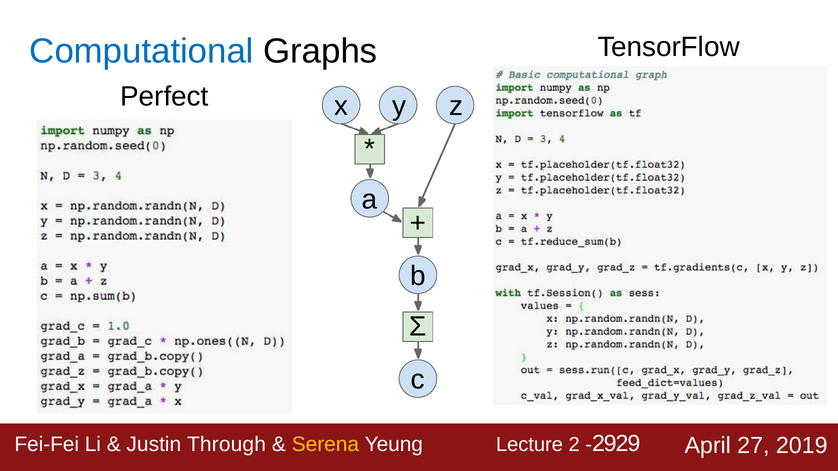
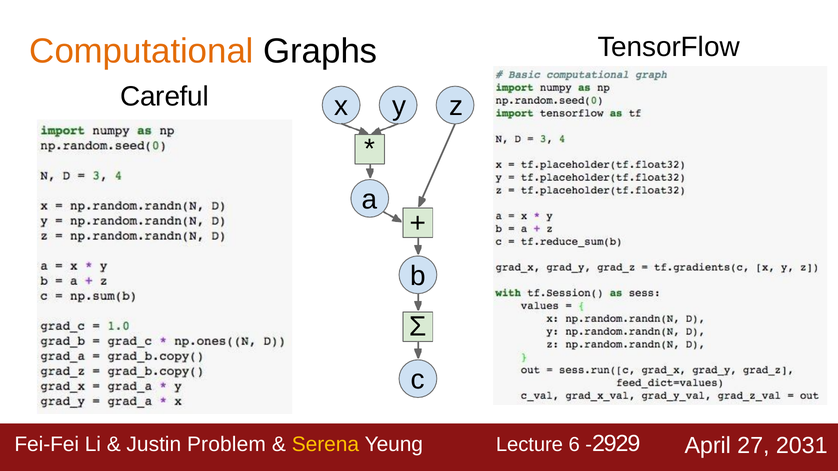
Computational colour: blue -> orange (142, 51)
Perfect: Perfect -> Careful (165, 96)
Through: Through -> Problem (226, 445)
2: 2 -> 6 (574, 445)
2019: 2019 -> 2031 (802, 446)
